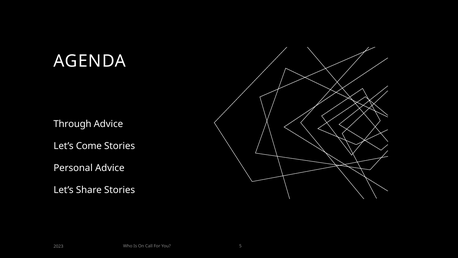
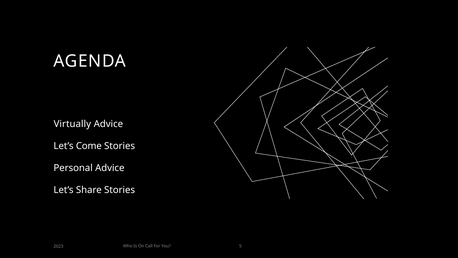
Through: Through -> Virtually (72, 124)
